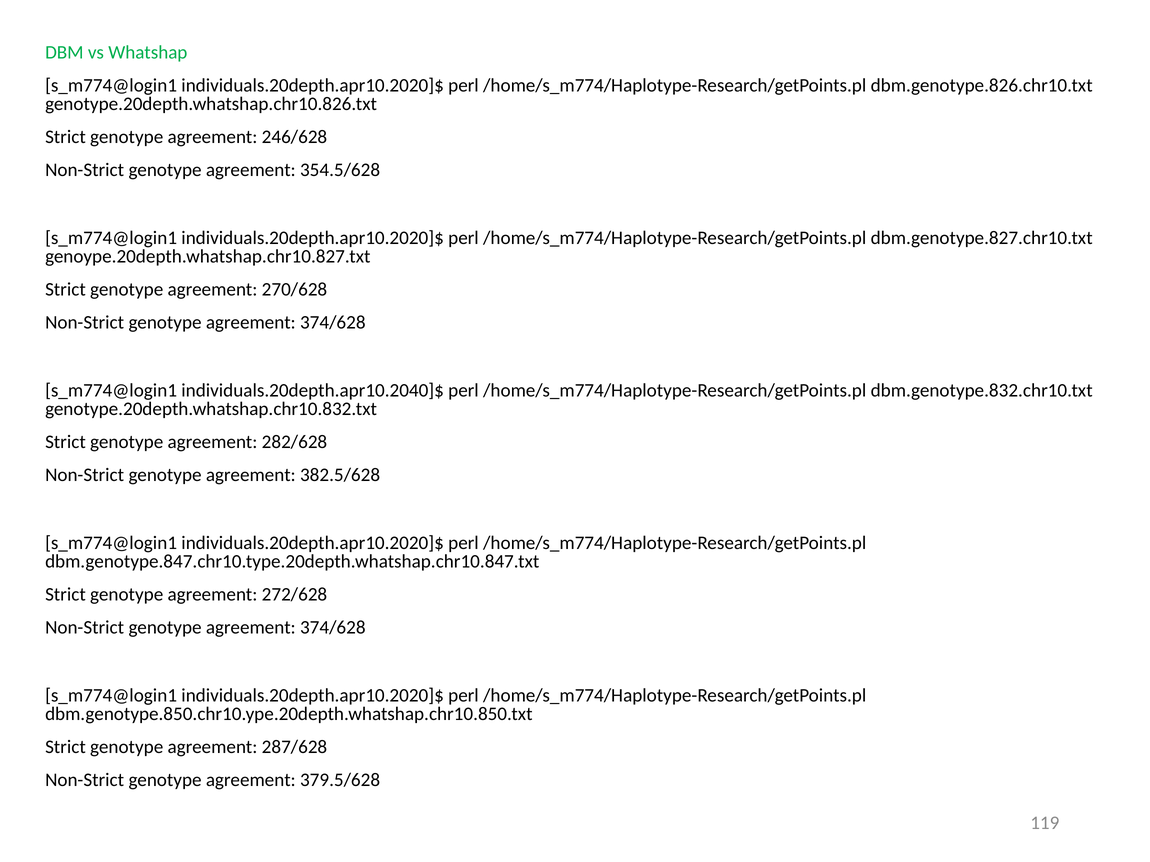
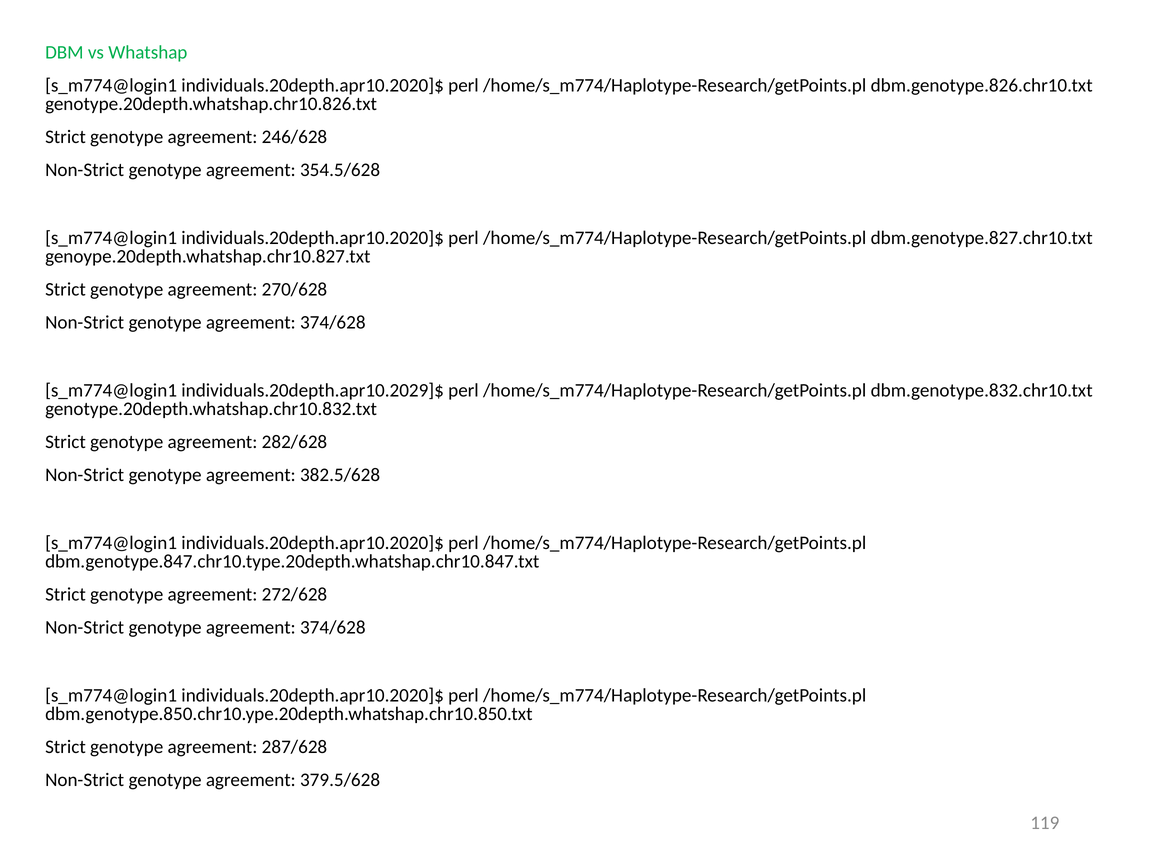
individuals.20depth.apr10.2040]$: individuals.20depth.apr10.2040]$ -> individuals.20depth.apr10.2029]$ (313, 391)
